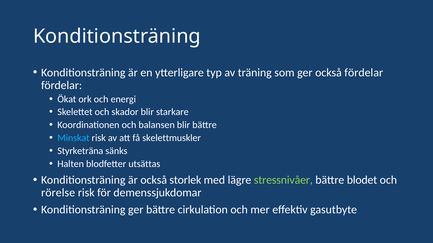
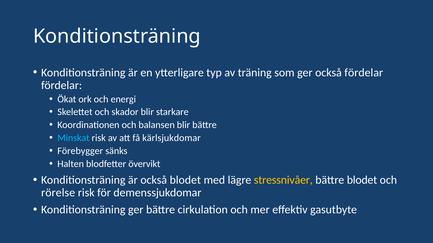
skelettmuskler: skelettmuskler -> kärlsjukdomar (172, 138)
Styrketräna: Styrketräna -> Förebygger (80, 151)
utsättas: utsättas -> övervikt (144, 164)
också storlek: storlek -> blodet (185, 180)
stressnivåer colour: light green -> yellow (283, 180)
